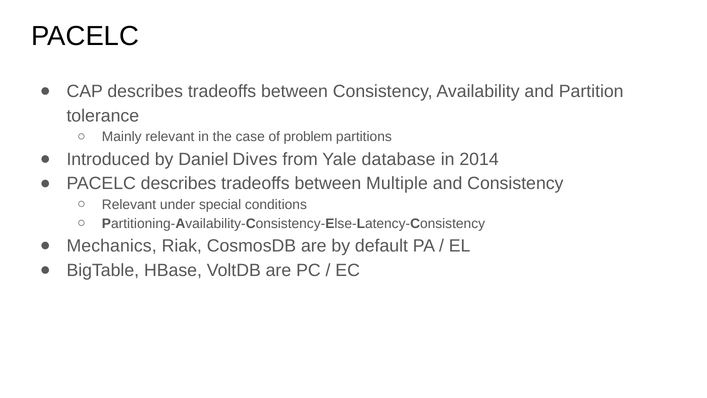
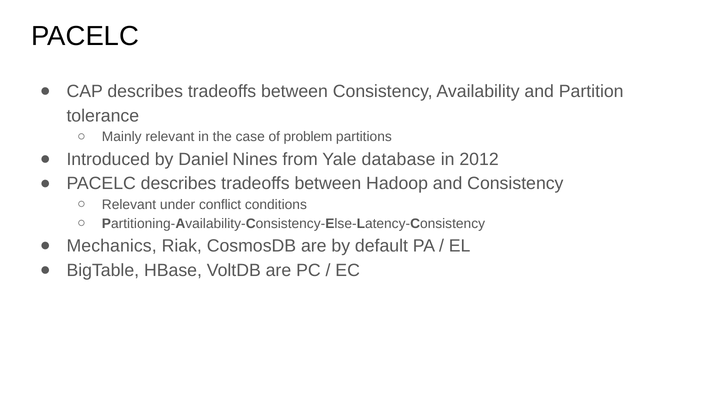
Dives: Dives -> Nines (255, 159)
2014: 2014 -> 2012 (479, 159)
Multiple: Multiple -> Hadoop (397, 183)
special: special -> conflict (220, 205)
